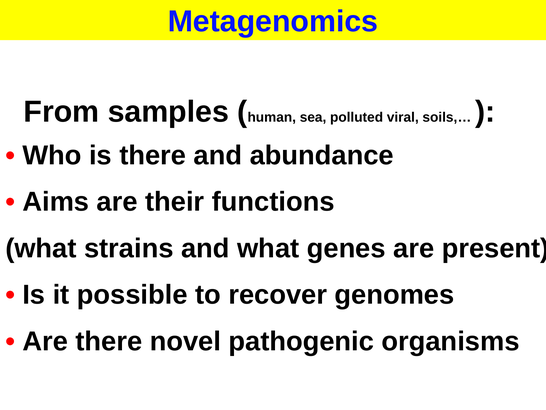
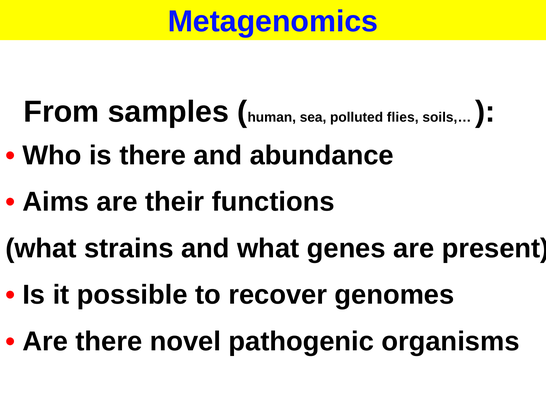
viral: viral -> flies (403, 117)
